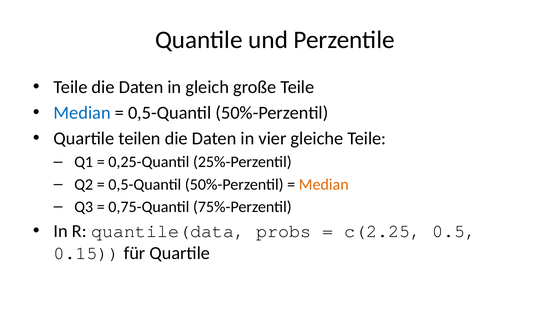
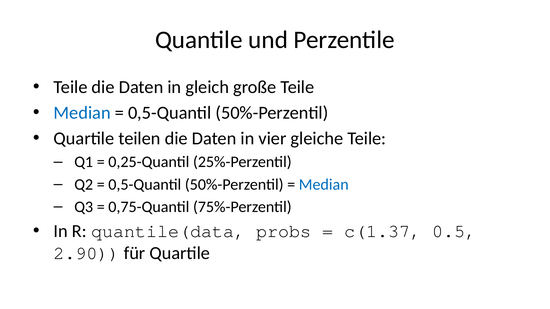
Median colour: orange -> blue (324, 185)
c(2.25: c(2.25 -> c(1.37 (383, 232)
0.15: 0.15 -> 2.90 (87, 254)
